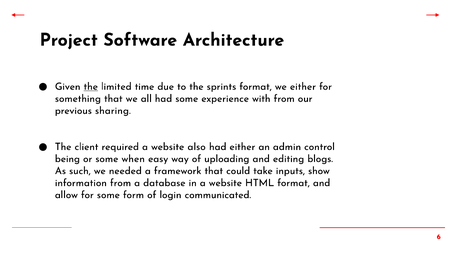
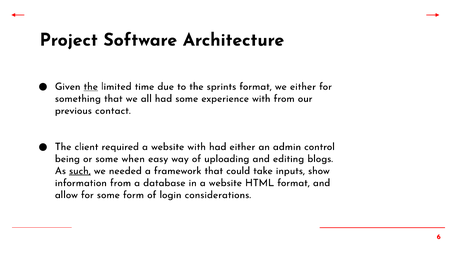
sharing: sharing -> contact (113, 110)
website also: also -> with (197, 147)
such underline: none -> present (80, 171)
communicated: communicated -> considerations (218, 195)
